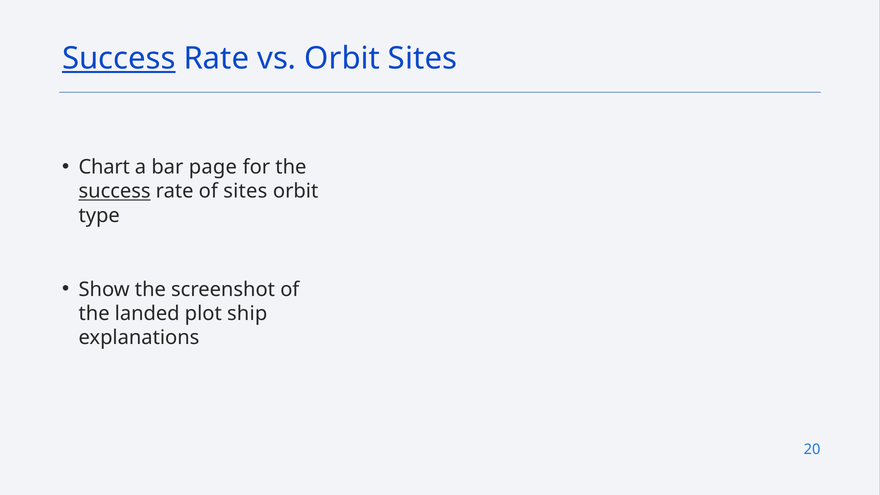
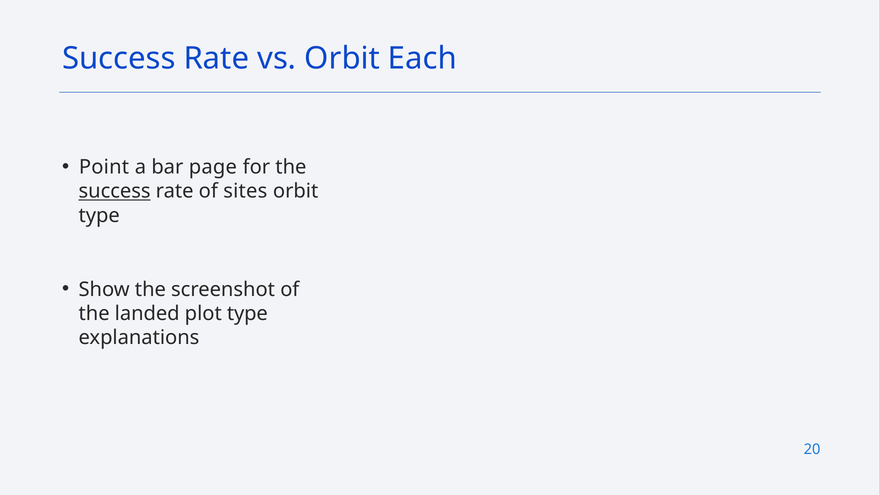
Success underline: present -> none (119, 59)
Orbit Sites: Sites -> Each (423, 59)
Chart: Chart -> Point (104, 167)
plot ship: ship -> type (247, 314)
